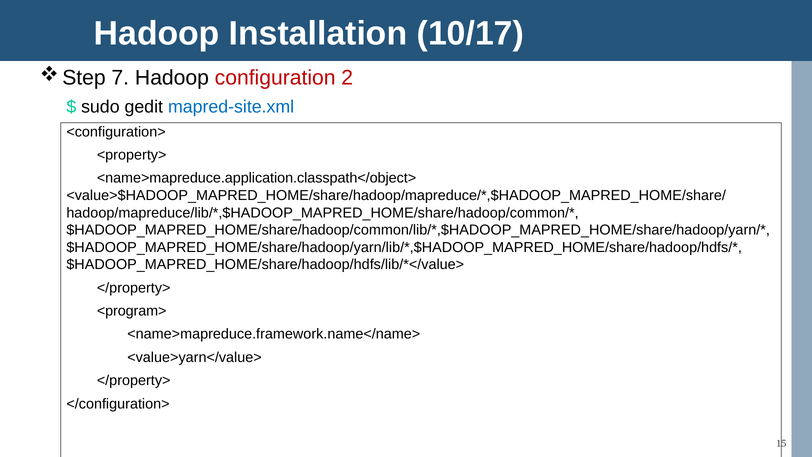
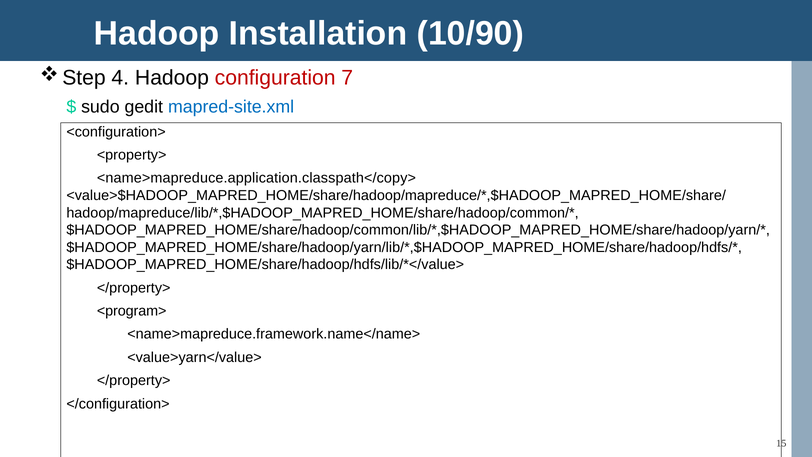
10/17: 10/17 -> 10/90 (470, 34)
7: 7 -> 4 (120, 78)
2: 2 -> 7 (347, 78)
<name>mapreduce.application.classpath</object>: <name>mapreduce.application.classpath</object> -> <name>mapreduce.application.classpath</copy> (256, 178)
